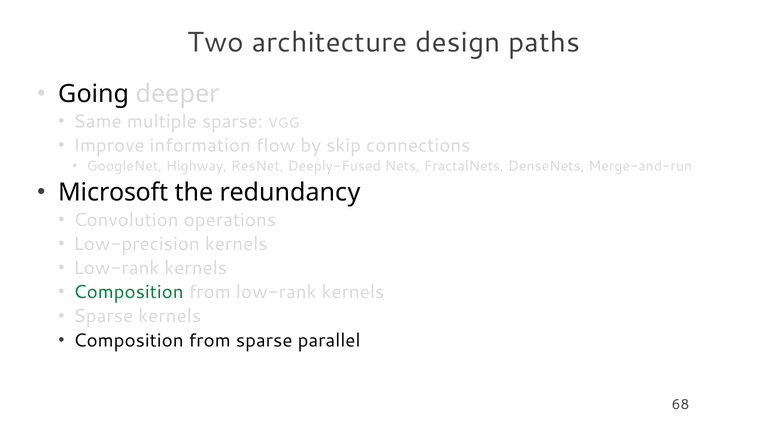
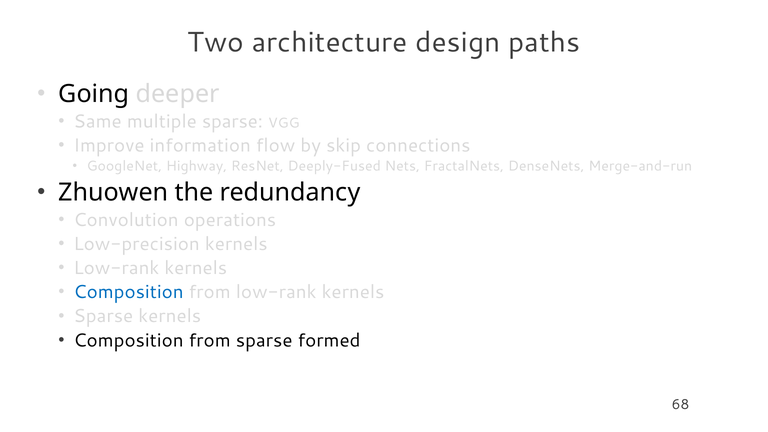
Microsoft: Microsoft -> Zhuowen (113, 192)
Composition colour: green -> blue (128, 292)
parallel: parallel -> formed (329, 340)
